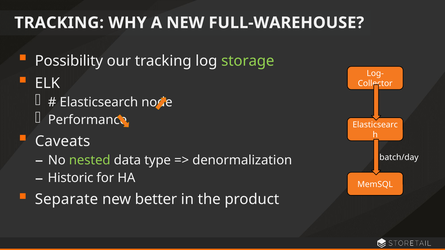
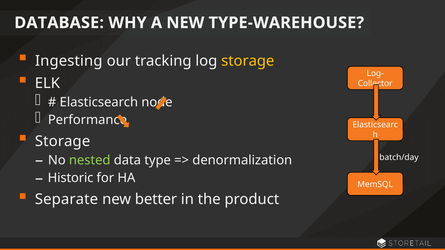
TRACKING: TRACKING -> DATABASE (59, 23)
FULL-WAREHOUSE: FULL-WAREHOUSE -> TYPE-WAREHOUSE (286, 23)
Possibility: Possibility -> Ingesting (69, 61)
storage colour: light green -> yellow (248, 61)
Caveats: Caveats -> Storage (63, 142)
